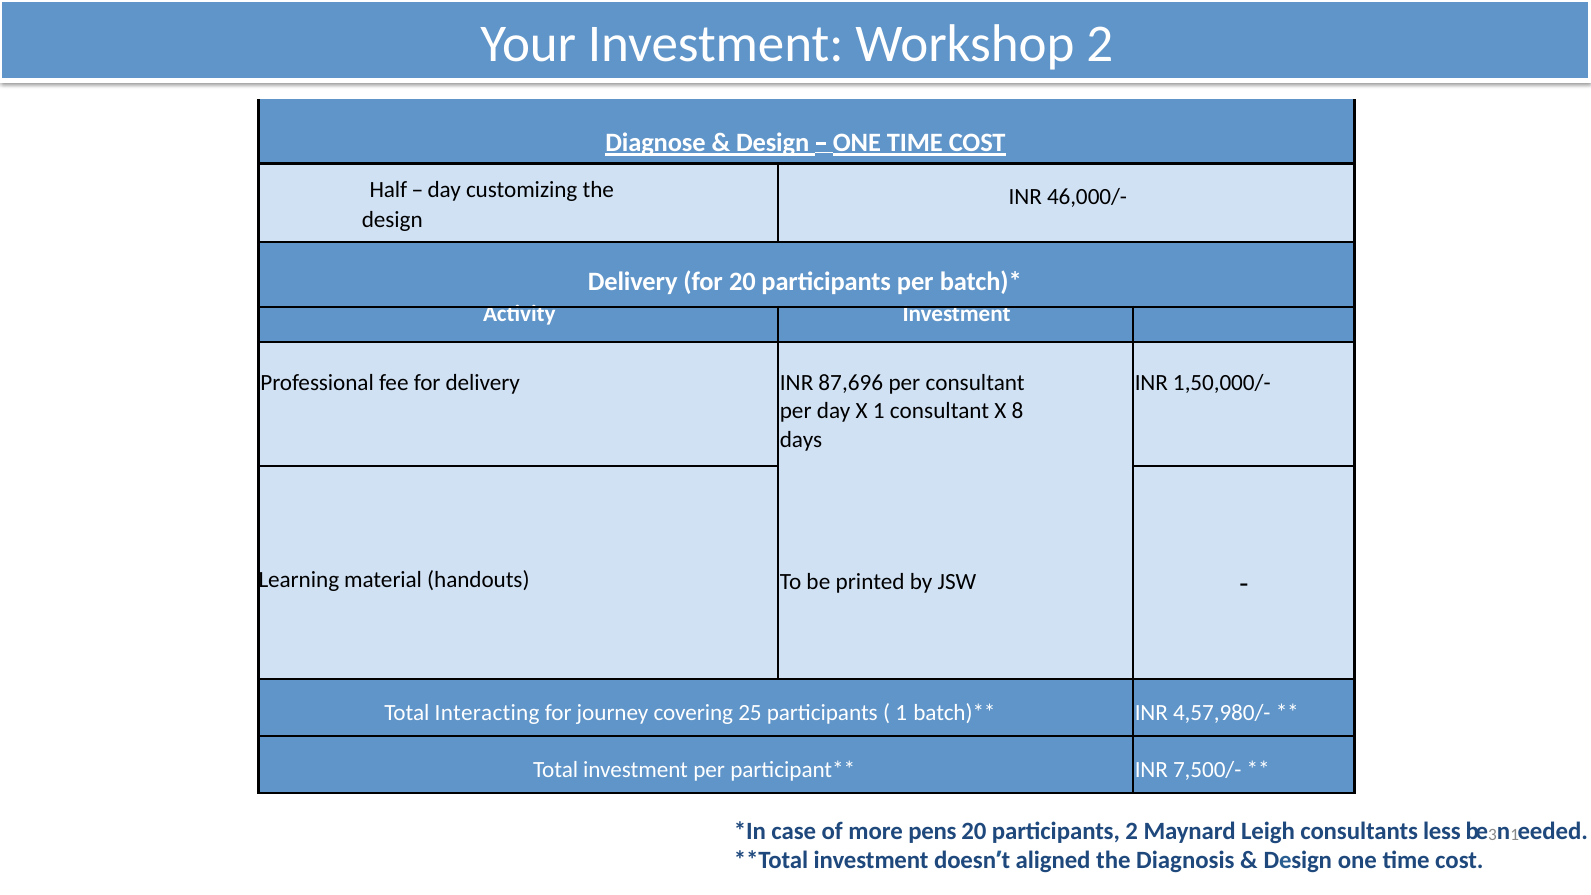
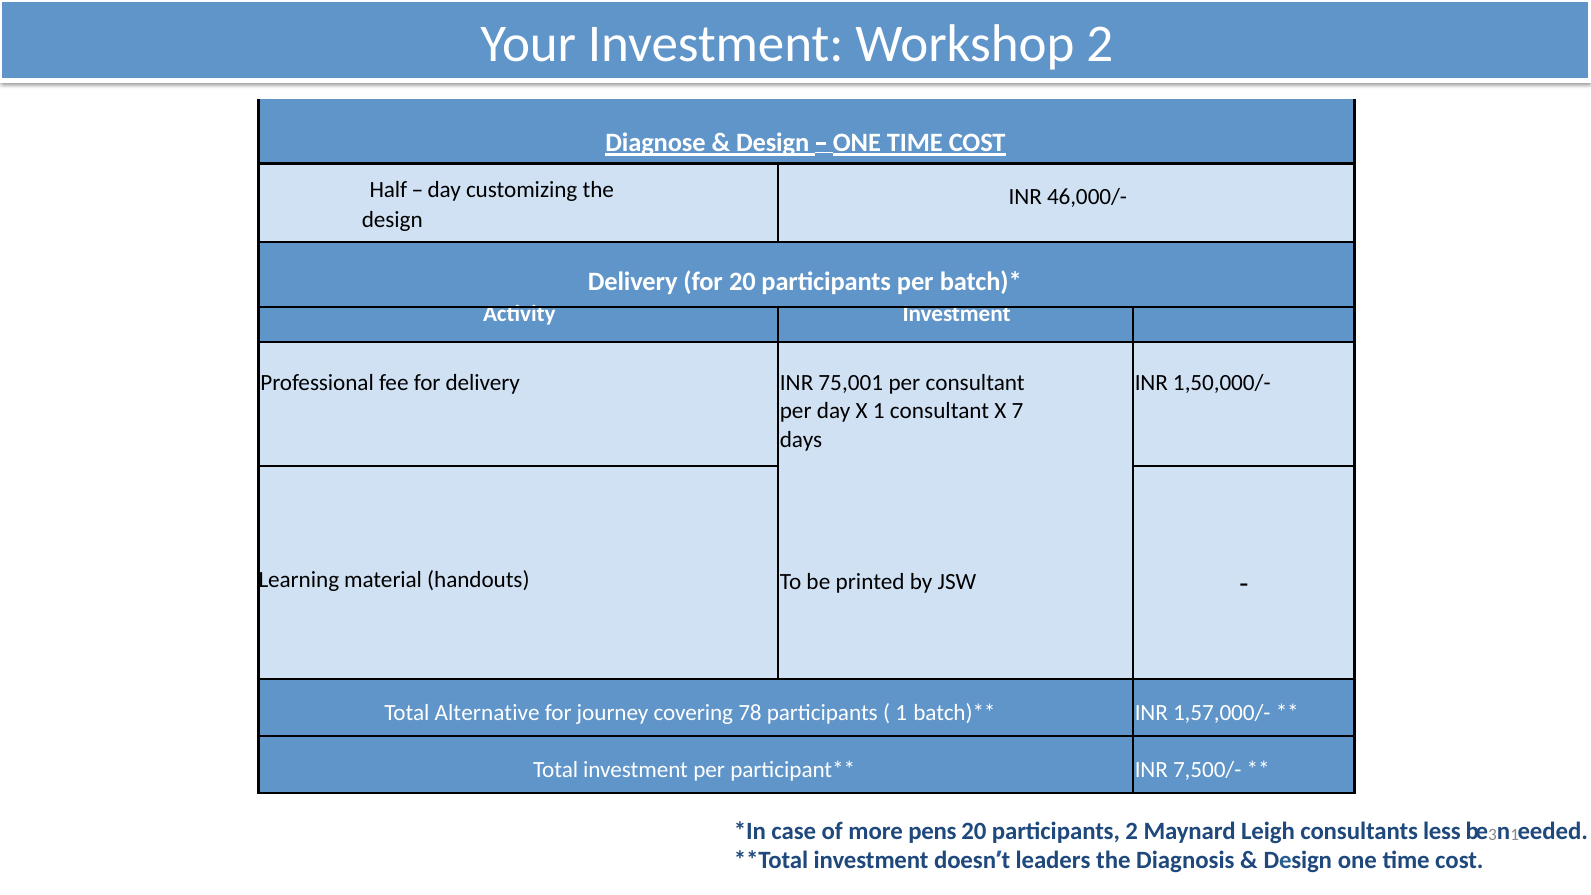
87,696: 87,696 -> 75,001 (851, 383)
8: 8 -> 7 (1018, 411)
Interacting: Interacting -> Alternative (487, 713)
25: 25 -> 78 (750, 713)
4,57,980/-: 4,57,980/- -> 1,57,000/- (1222, 713)
aligned: aligned -> leaders (1053, 860)
